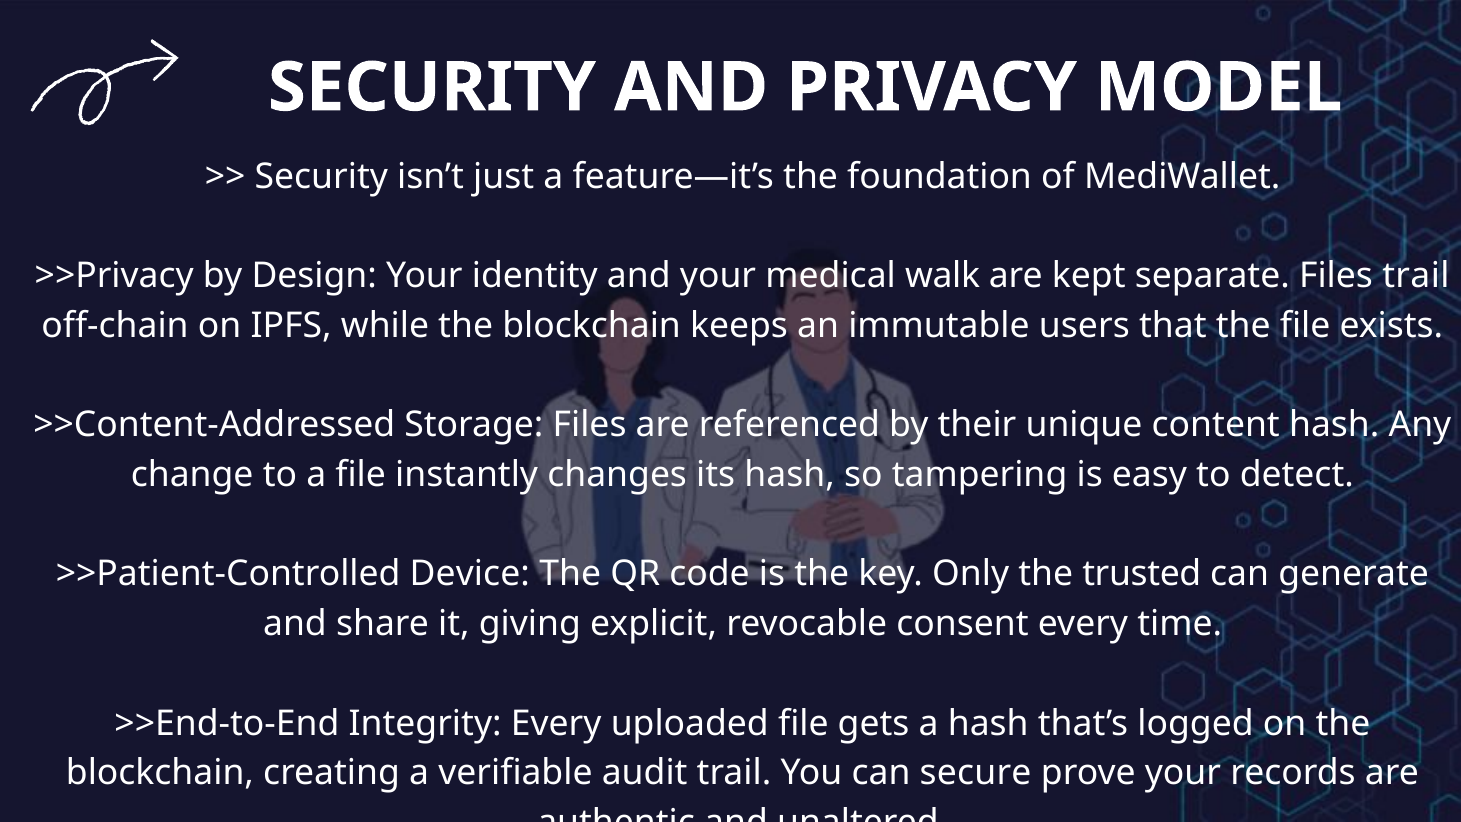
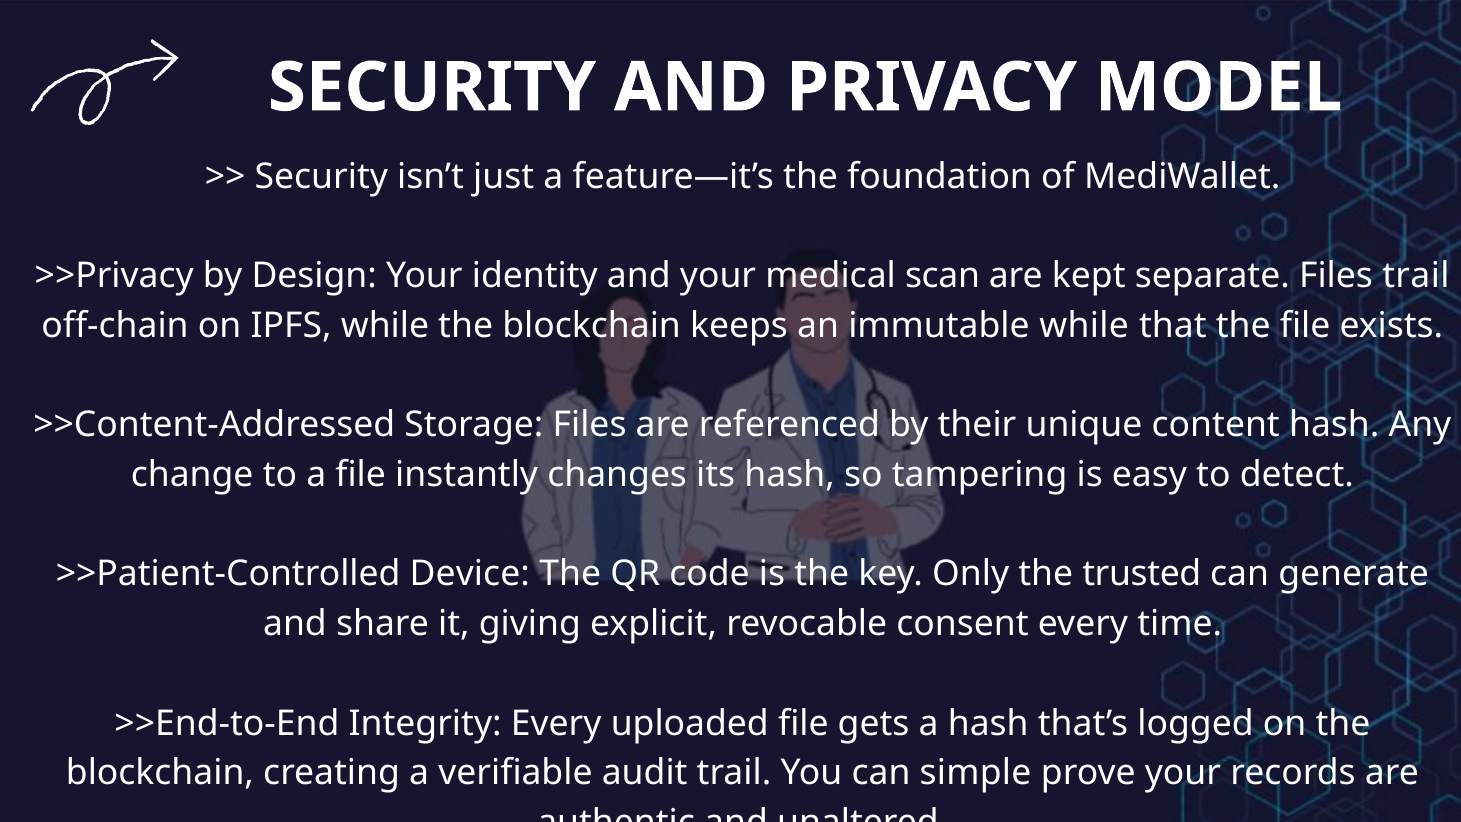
walk: walk -> scan (943, 276)
immutable users: users -> while (1084, 325)
secure: secure -> simple (976, 773)
